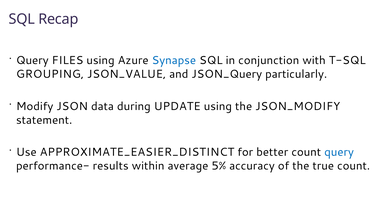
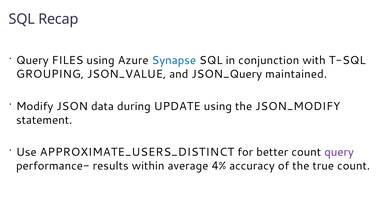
particularly: particularly -> maintained (296, 74)
APPROXIMATE_EASIER_DISTINCT: APPROXIMATE_EASIER_DISTINCT -> APPROXIMATE_USERS_DISTINCT (137, 152)
query colour: blue -> purple (339, 152)
5%: 5% -> 4% (219, 166)
